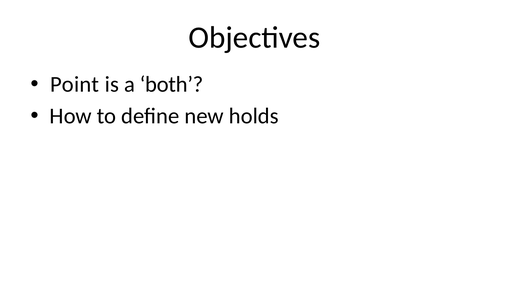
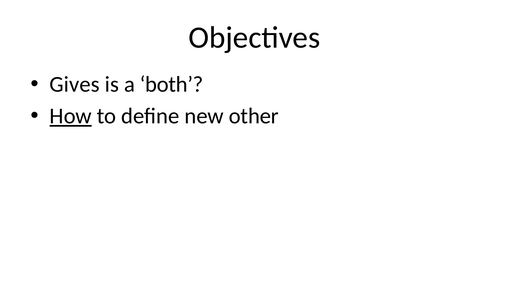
Point: Point -> Gives (75, 85)
How underline: none -> present (71, 116)
holds: holds -> other (254, 116)
